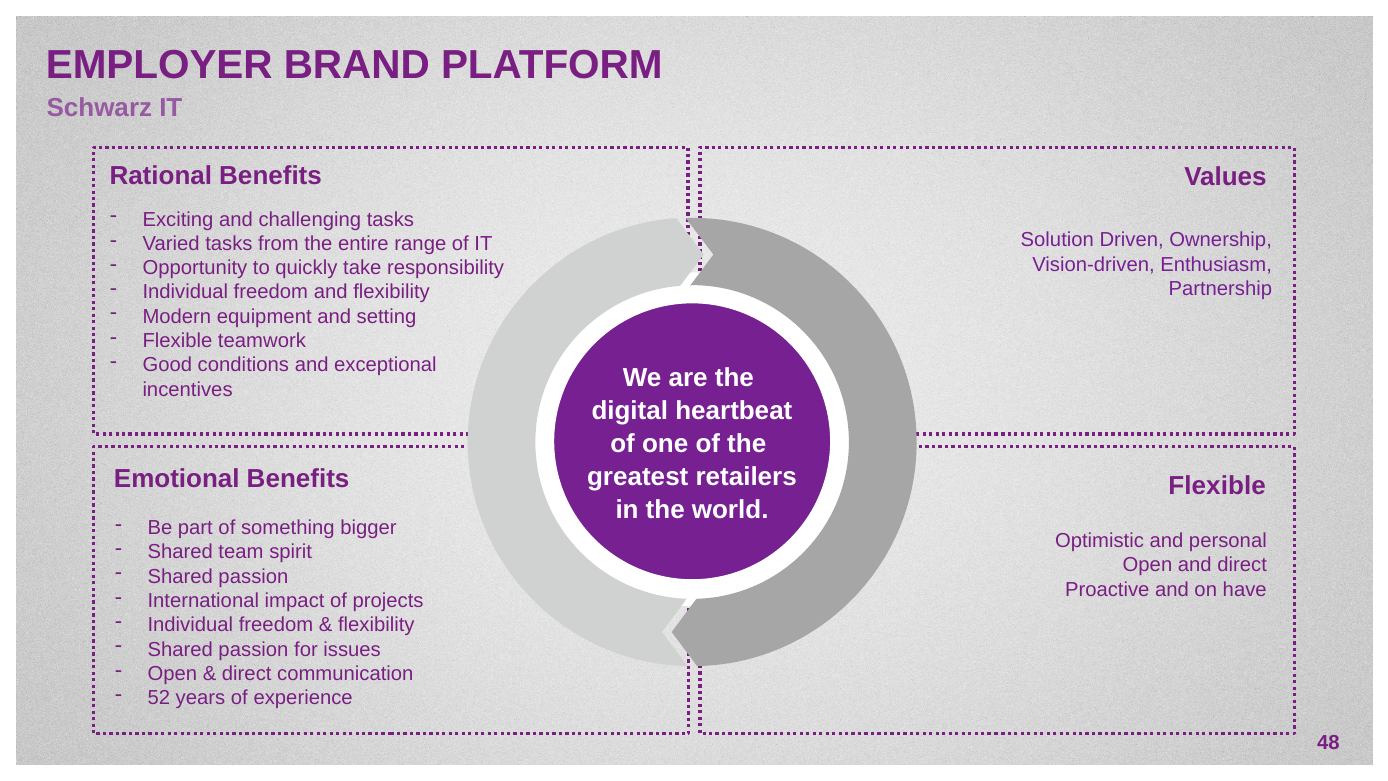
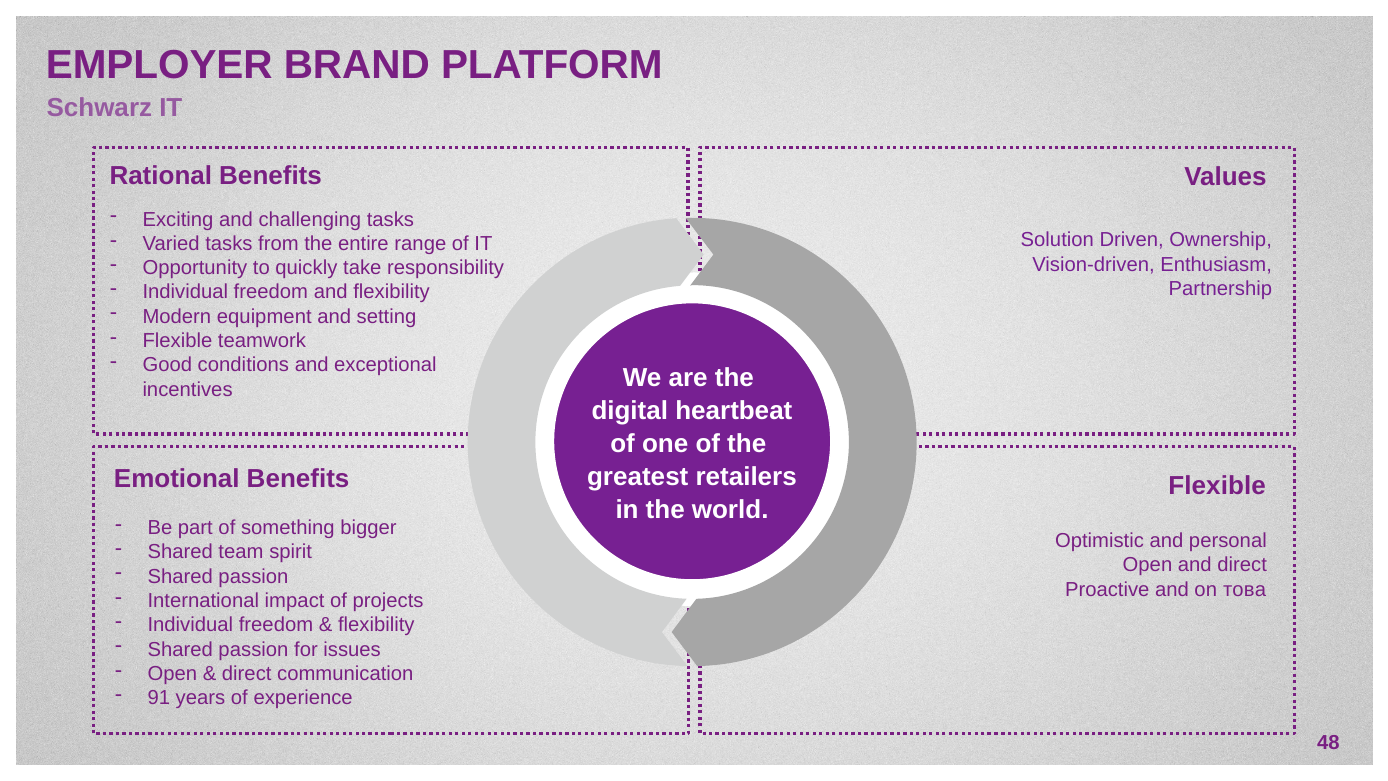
have: have -> това (1245, 590)
52: 52 -> 91 (159, 698)
